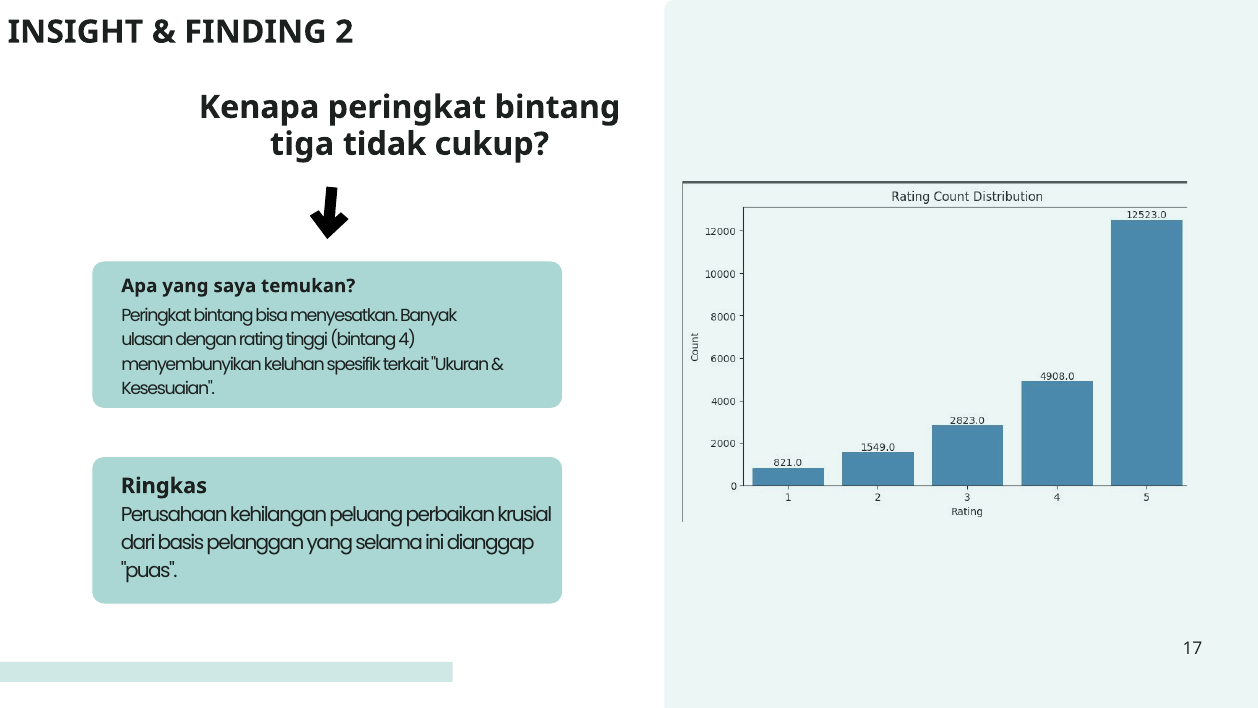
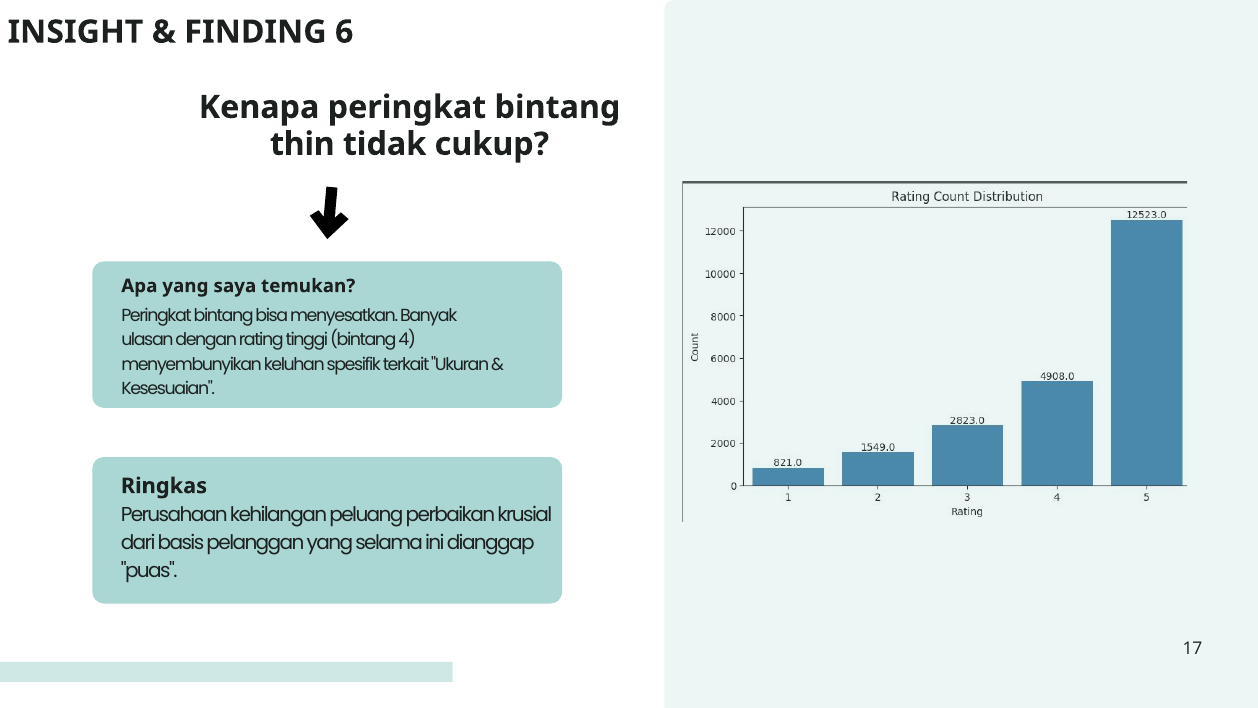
2: 2 -> 6 (344, 32)
tiga: tiga -> thin (302, 144)
